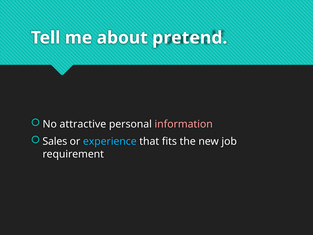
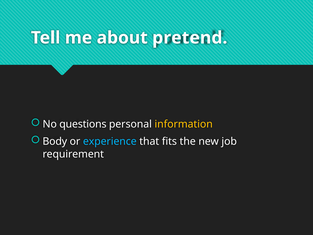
attractive: attractive -> questions (83, 124)
information colour: pink -> yellow (184, 124)
Sales: Sales -> Body (55, 141)
